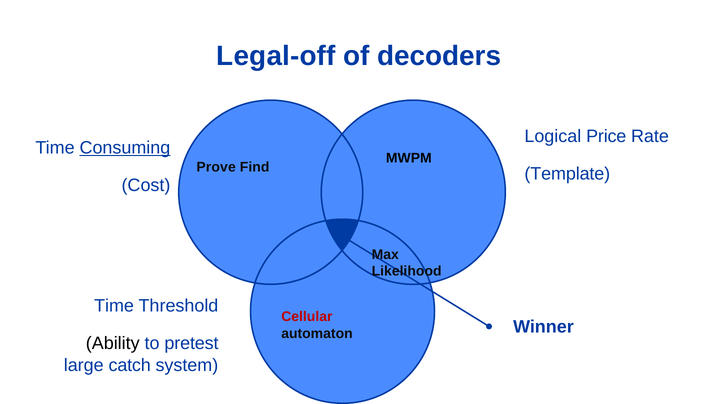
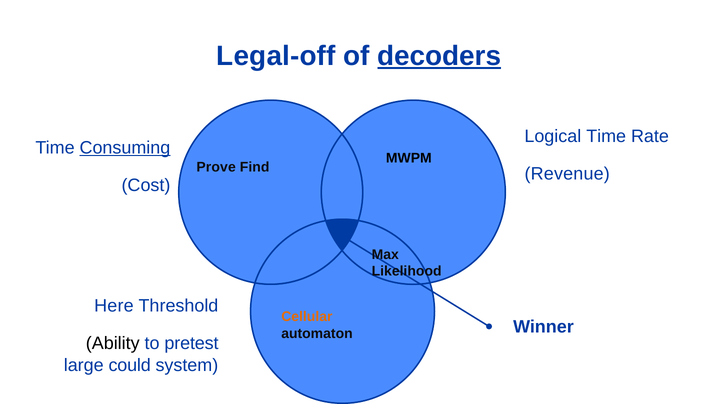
decoders underline: none -> present (439, 56)
Logical Price: Price -> Time (606, 136)
Template: Template -> Revenue (567, 174)
Time: Time -> Here (114, 306)
Cellular colour: red -> orange (307, 317)
catch: catch -> could (130, 365)
